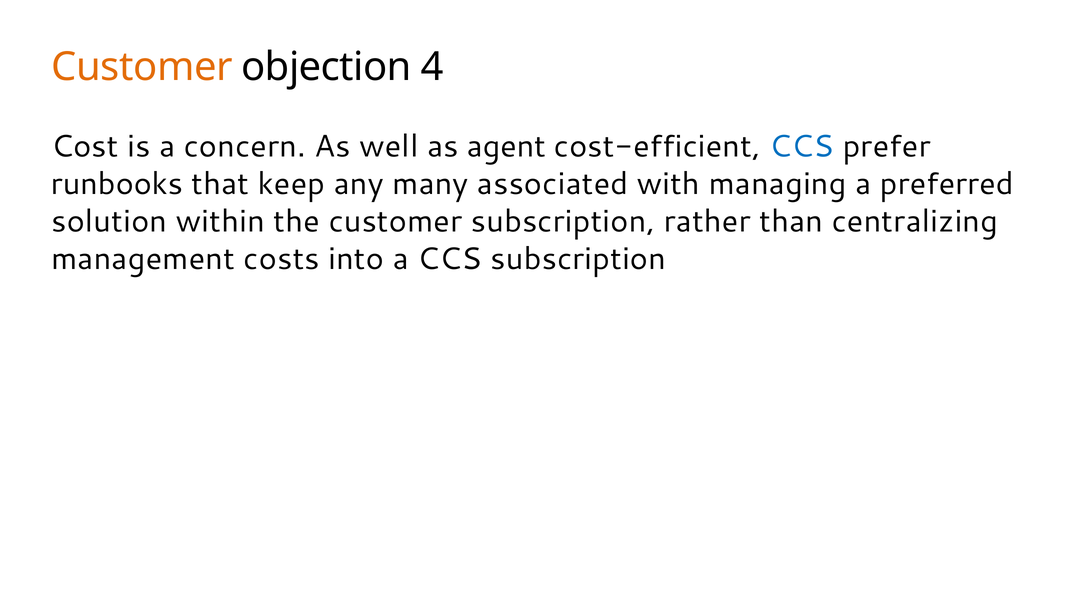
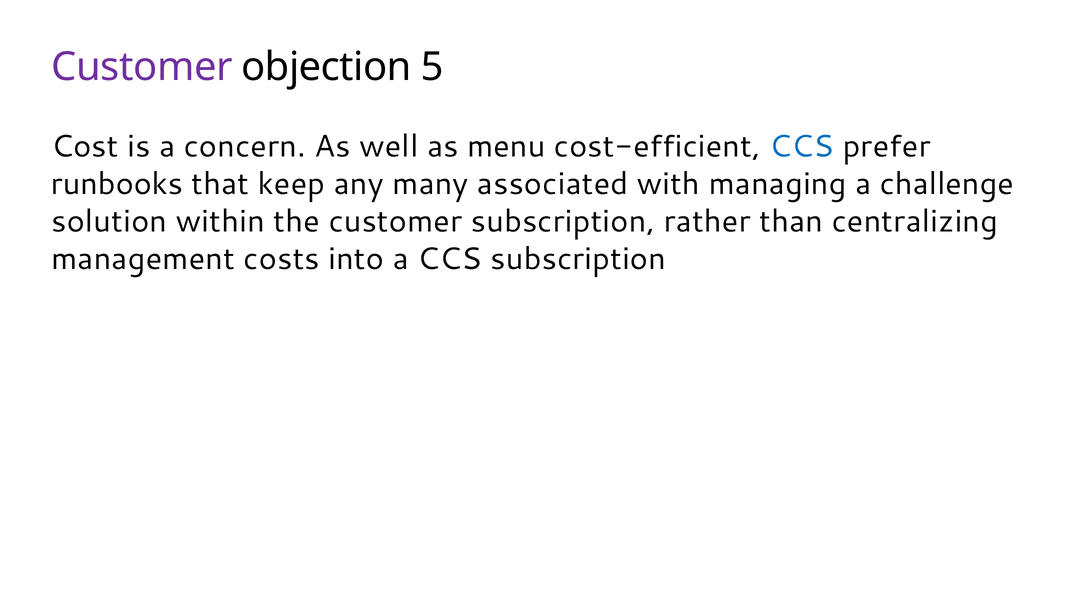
Customer colour: orange -> purple (142, 67)
4: 4 -> 5 (432, 67)
agent: agent -> menu (506, 147)
preferred: preferred -> challenge (947, 184)
